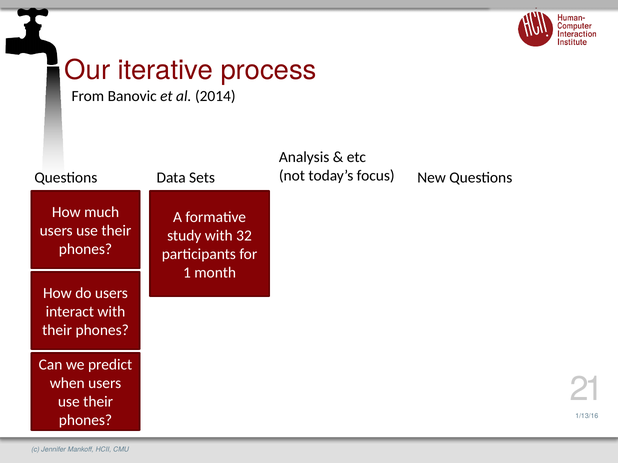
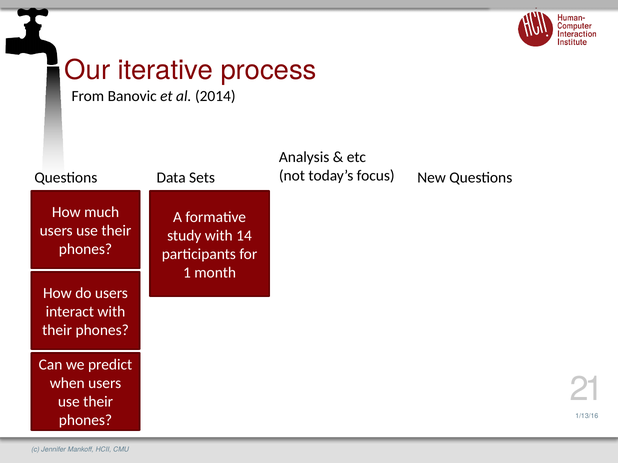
32: 32 -> 14 (244, 236)
